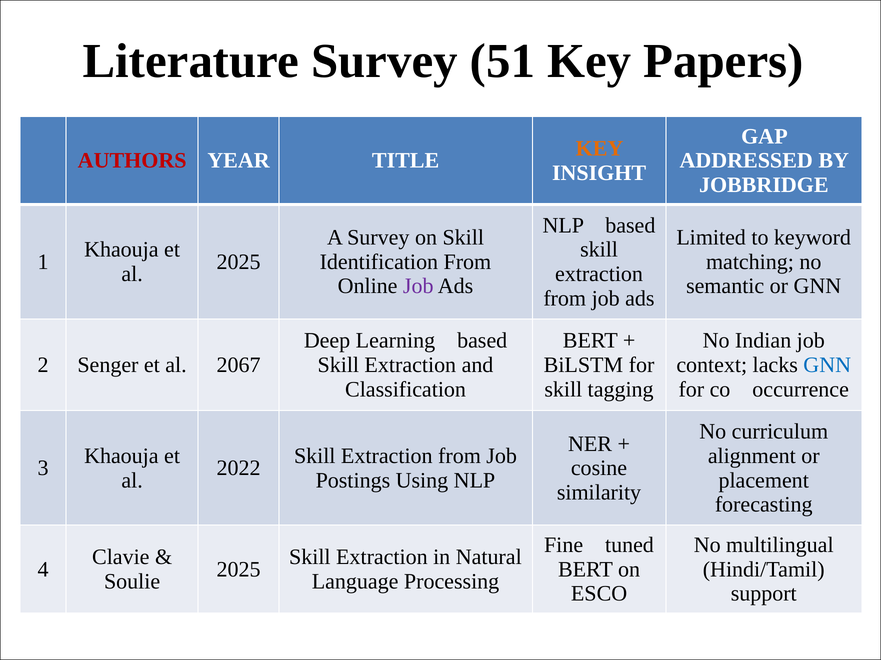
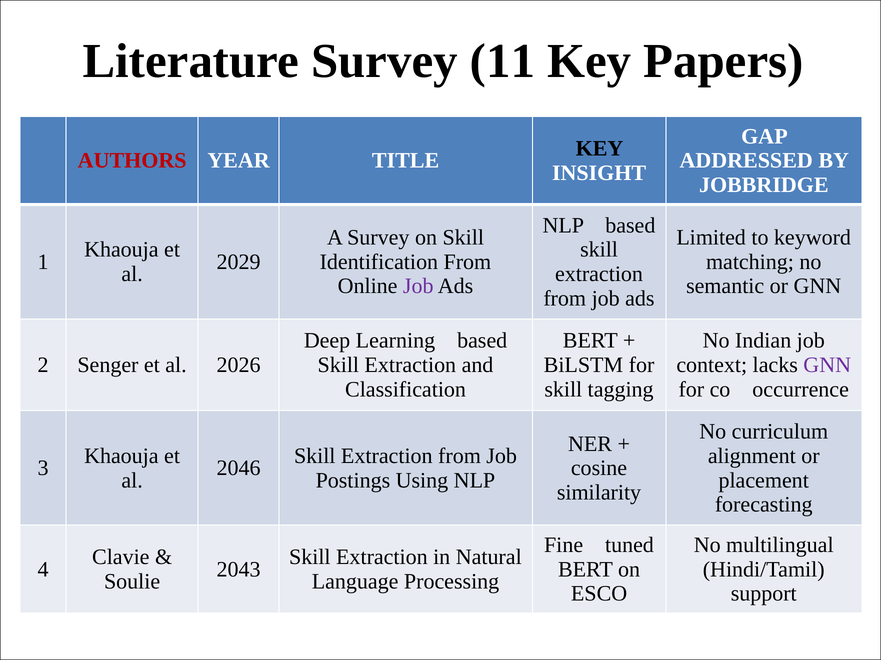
51: 51 -> 11 (502, 61)
KEY colour: orange -> black (599, 149)
2025: 2025 -> 2029 (239, 262)
2067: 2067 -> 2026 (239, 365)
GNN colour: blue -> purple (827, 365)
2022: 2022 -> 2046 (239, 469)
2025: 2025 -> 2043 (239, 570)
